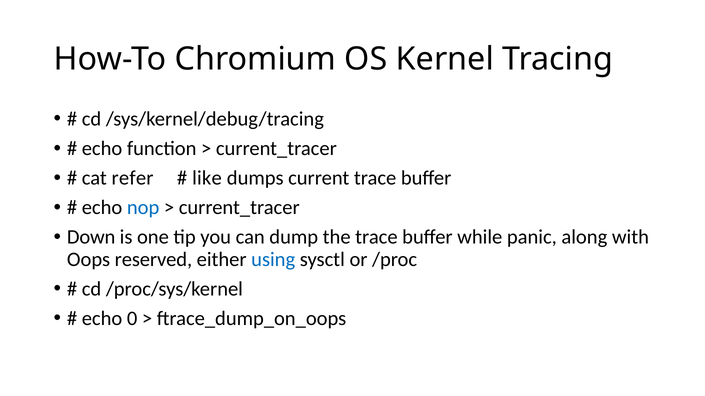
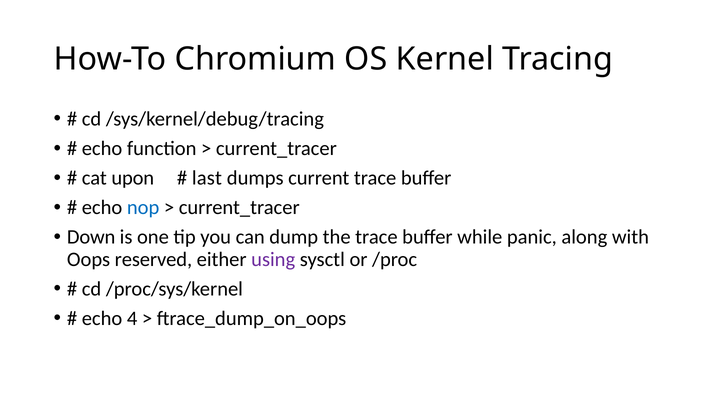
refer: refer -> upon (133, 178)
like: like -> last (207, 178)
using colour: blue -> purple (273, 260)
0: 0 -> 4 (132, 319)
